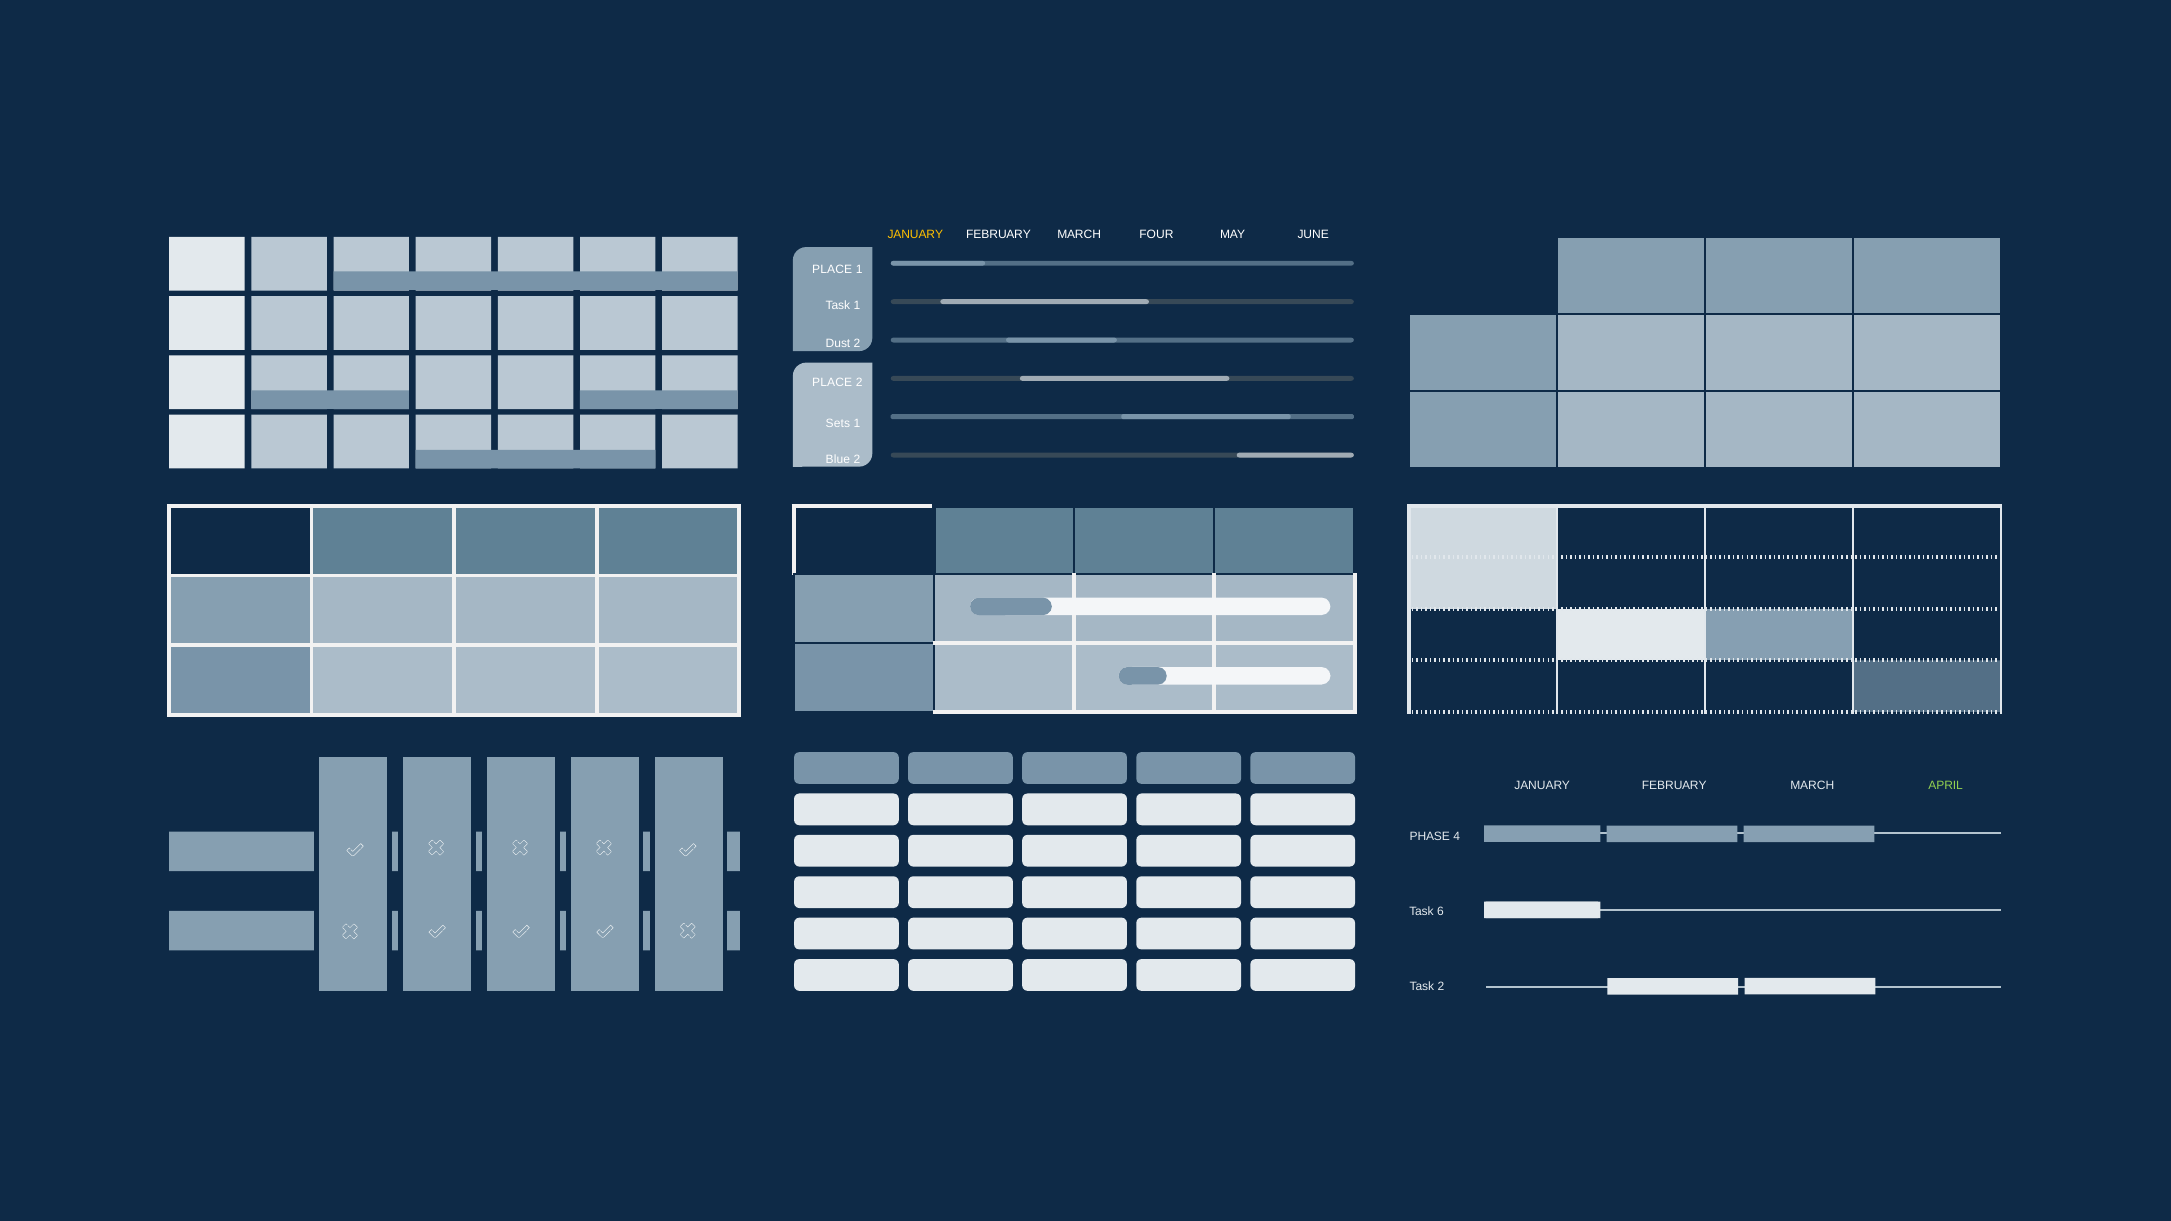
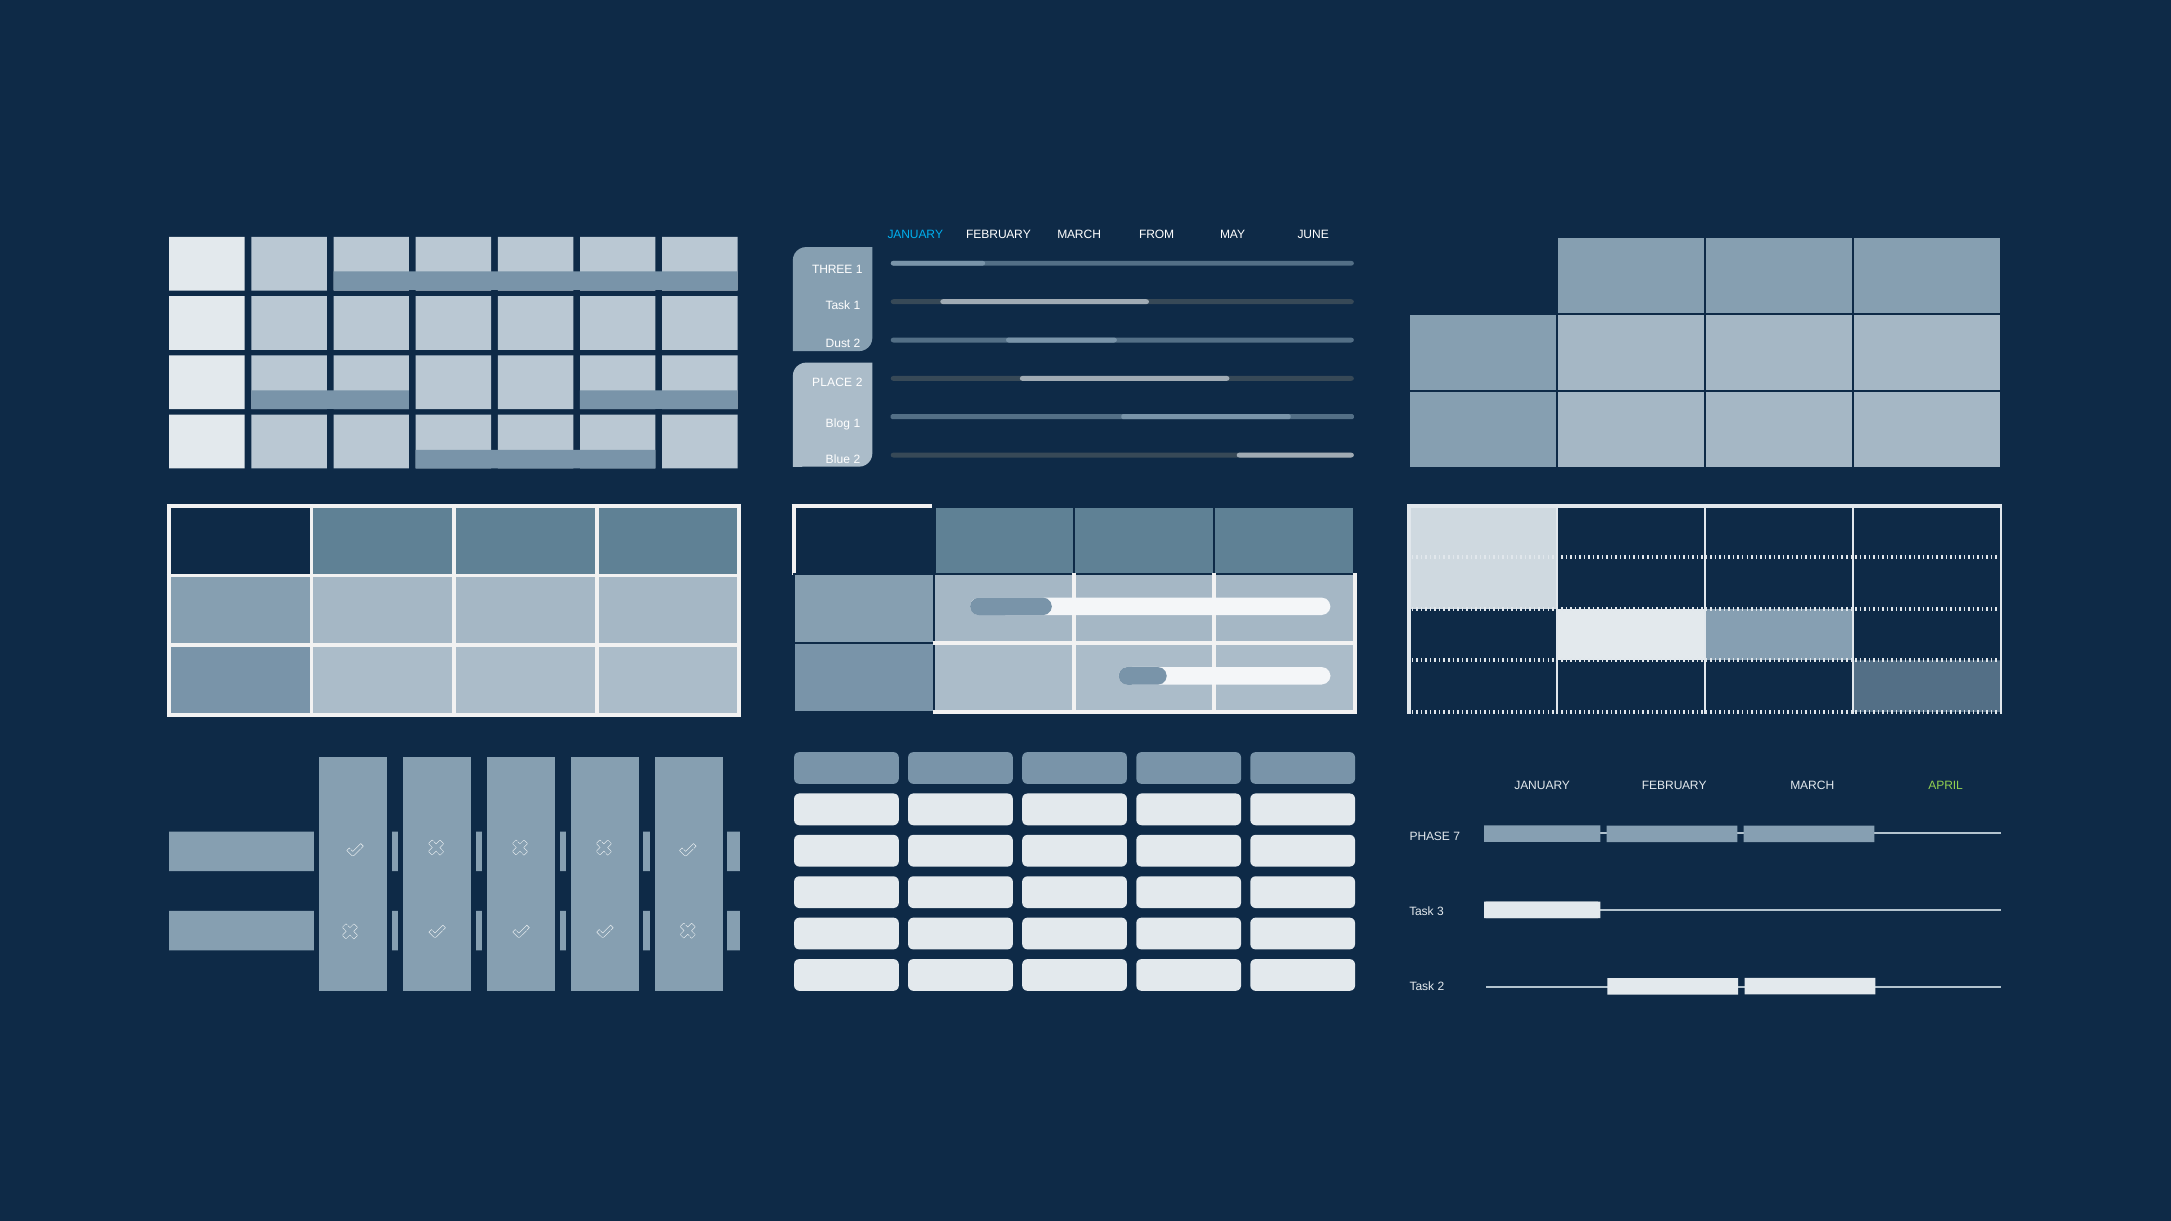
JANUARY colour: yellow -> light blue (915, 234)
FOUR: FOUR -> FROM (1157, 234)
PLACE: PLACE -> THREE (832, 269)
Sets: Sets -> Blog (838, 424)
4: 4 -> 7 (1457, 836)
6: 6 -> 3 (1440, 912)
